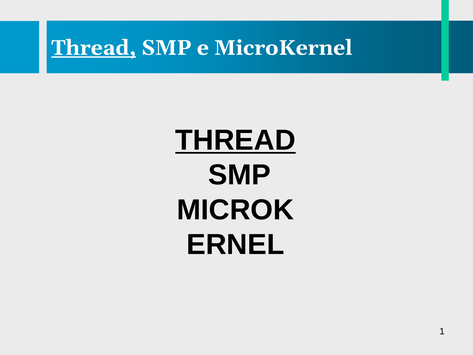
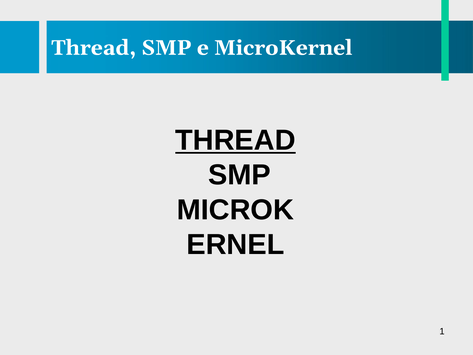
Thread underline: present -> none (94, 48)
